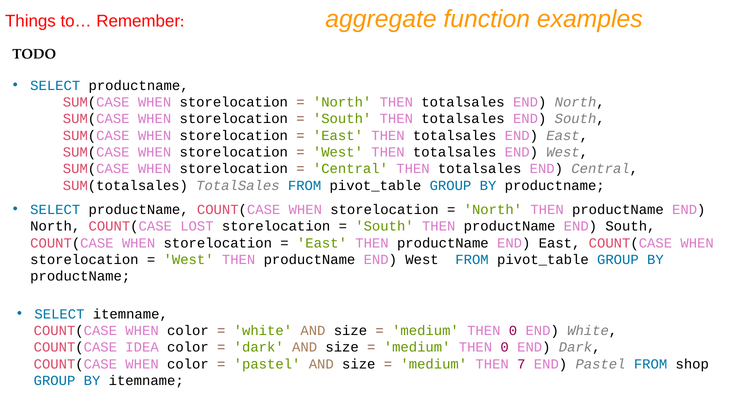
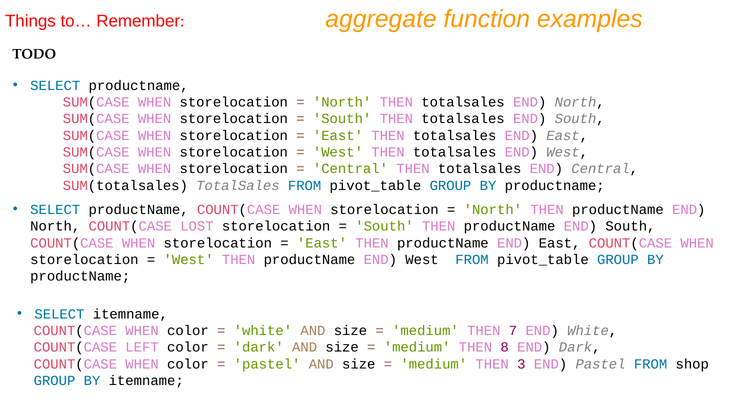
0: 0 -> 7 (513, 330)
IDEA: IDEA -> LEFT (142, 347)
0: 0 -> 8 (505, 347)
7: 7 -> 3 (521, 364)
